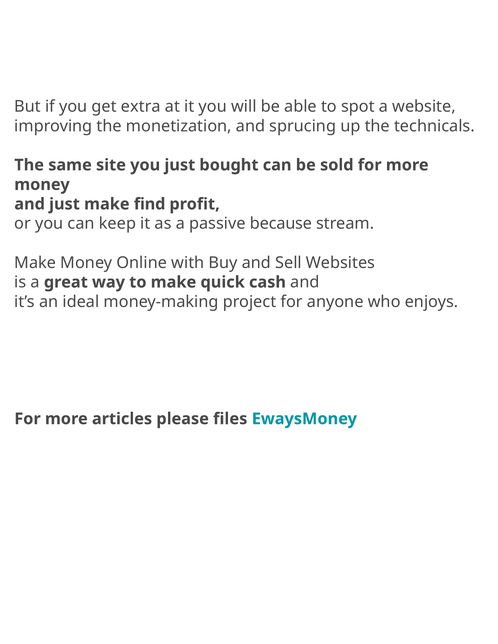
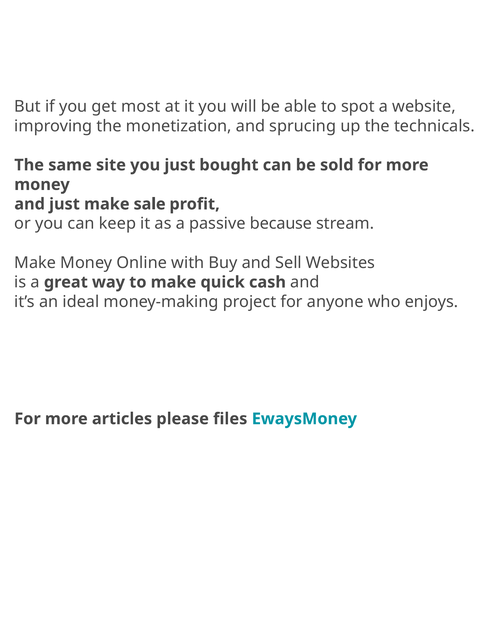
extra: extra -> most (141, 107)
find: find -> sale (150, 204)
